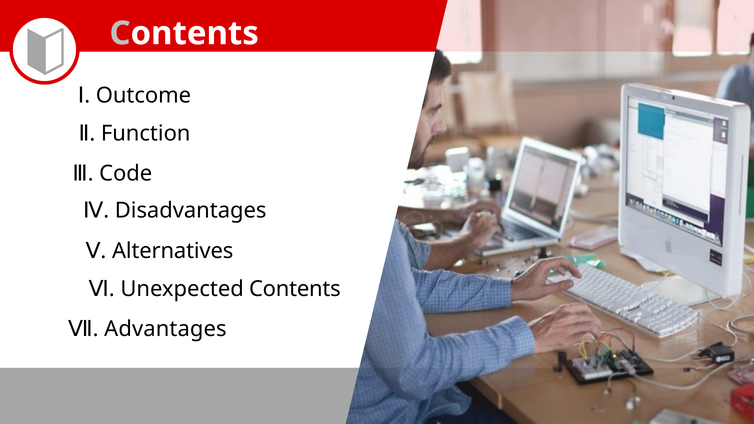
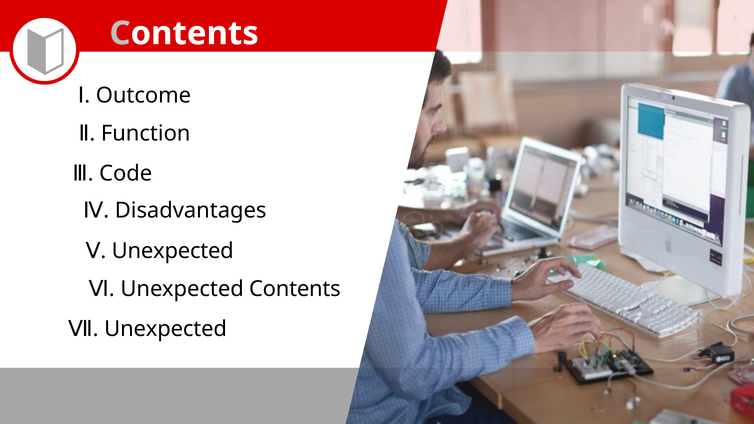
Alternatives: Alternatives -> Unexpected (173, 251)
Advantages: Advantages -> Unexpected (166, 329)
